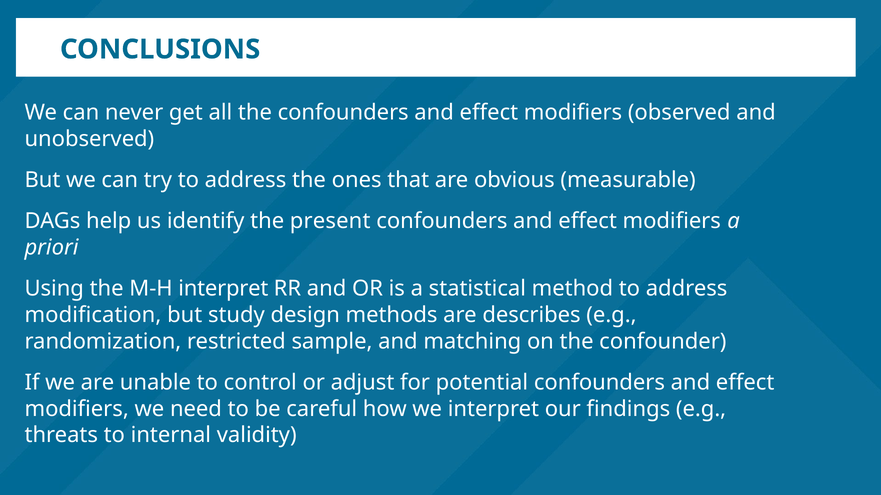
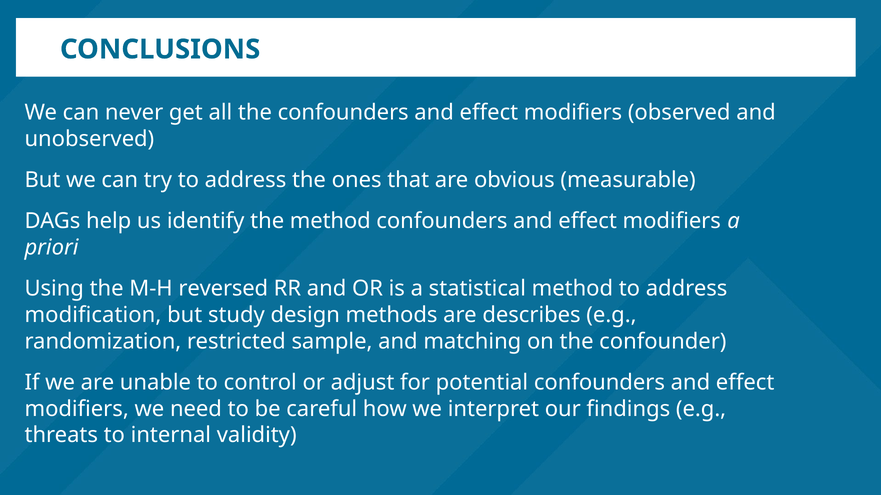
the present: present -> method (330, 221)
M-H interpret: interpret -> reversed (223, 289)
